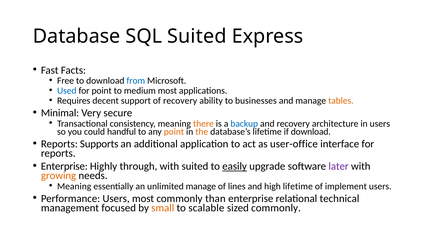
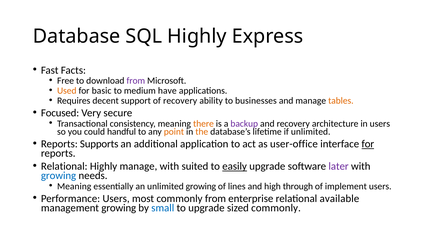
SQL Suited: Suited -> Highly (197, 36)
from colour: blue -> purple (136, 81)
Used colour: blue -> orange (67, 91)
for point: point -> basic (102, 91)
medium most: most -> have (167, 91)
Minimal: Minimal -> Focused (60, 113)
backup colour: blue -> purple (244, 123)
if download: download -> unlimited (311, 131)
for underline: none -> present (368, 144)
Enterprise: Enterprise -> Relational (64, 166)
Highly through: through -> manage (138, 166)
growing colour: orange -> blue (59, 175)
unlimited manage: manage -> growing (201, 186)
high lifetime: lifetime -> through (298, 186)
commonly than: than -> from (215, 198)
technical: technical -> available (339, 198)
management focused: focused -> growing (119, 207)
small colour: orange -> blue (163, 207)
to scalable: scalable -> upgrade (206, 207)
